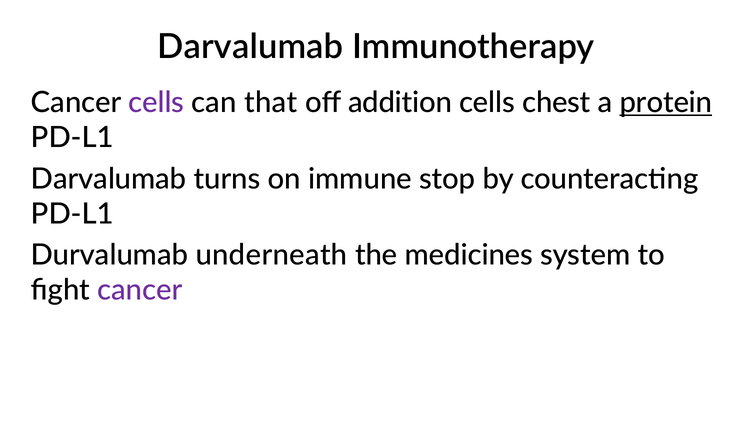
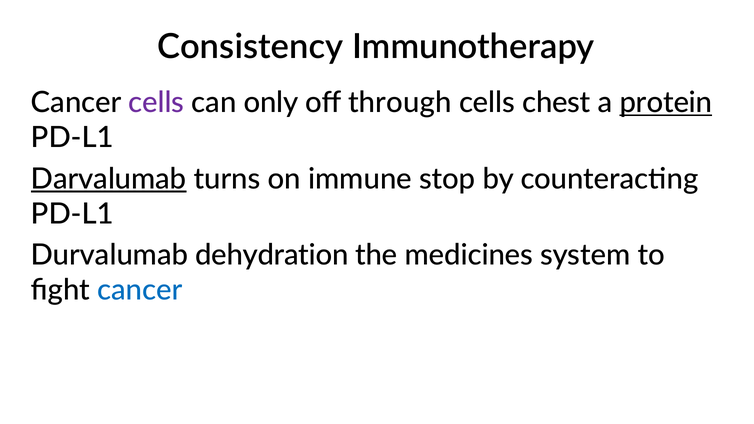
Darvalumab: Darvalumab -> Consistency (250, 47)
that: that -> only (271, 103)
addition: addition -> through (400, 103)
Darvalumab underline: none -> present (109, 179)
underneath: underneath -> dehydration (272, 255)
cancer colour: purple -> blue (140, 290)
